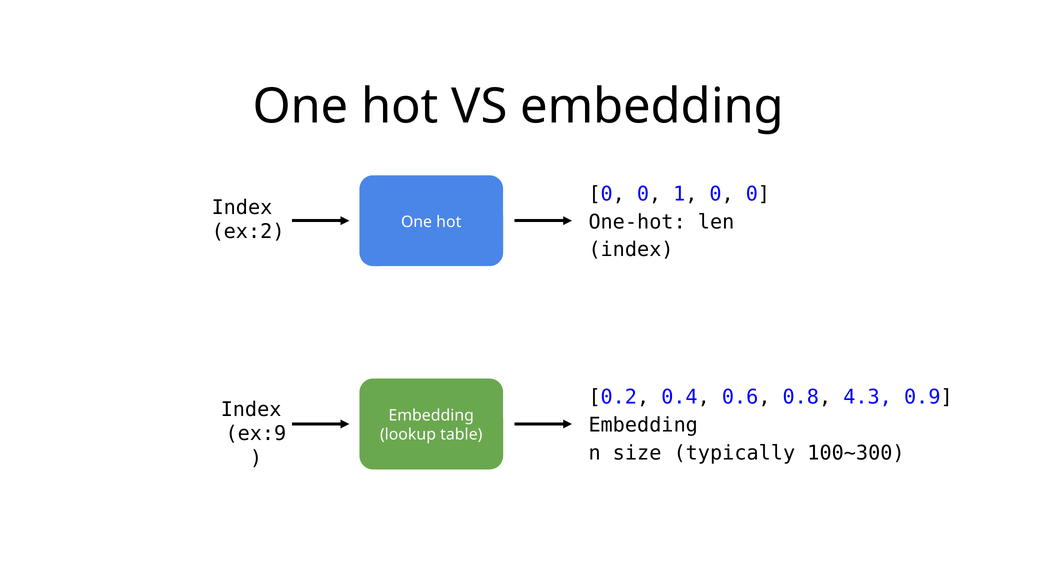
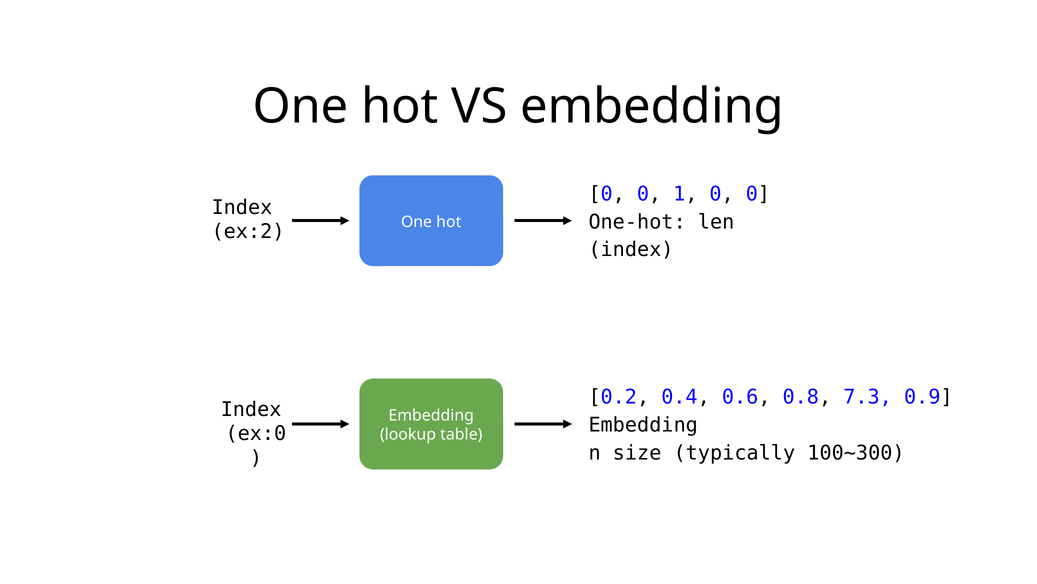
4.3: 4.3 -> 7.3 (868, 397)
ex:9: ex:9 -> ex:0 (256, 433)
